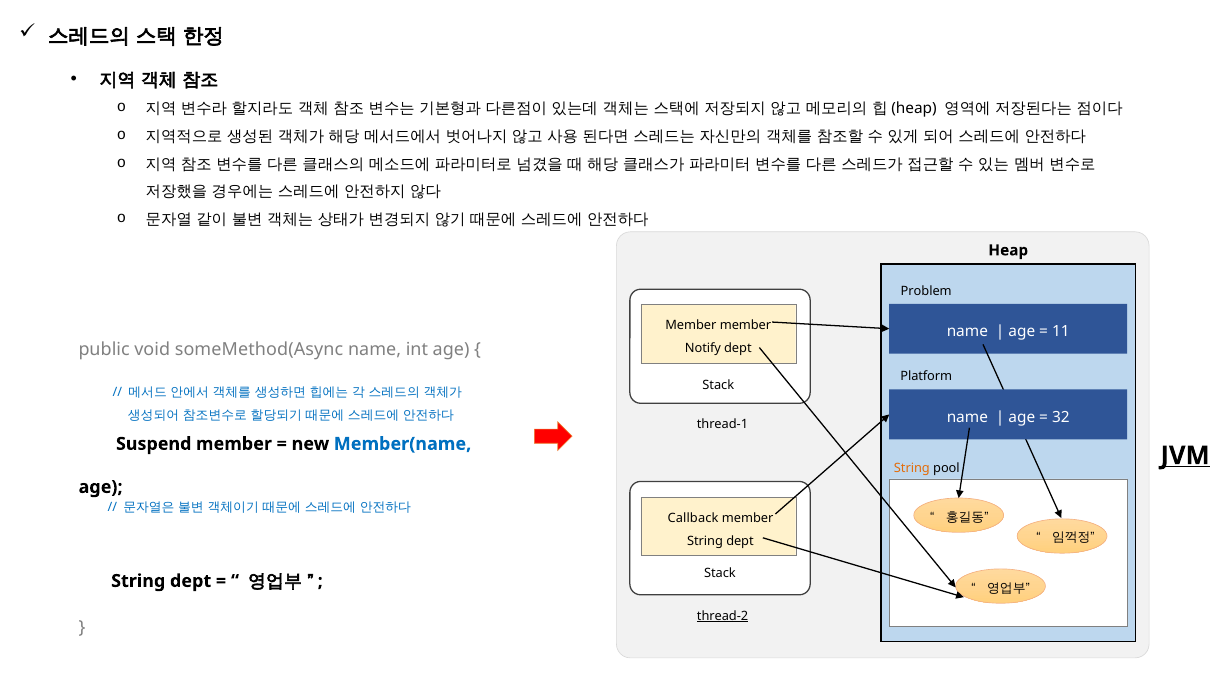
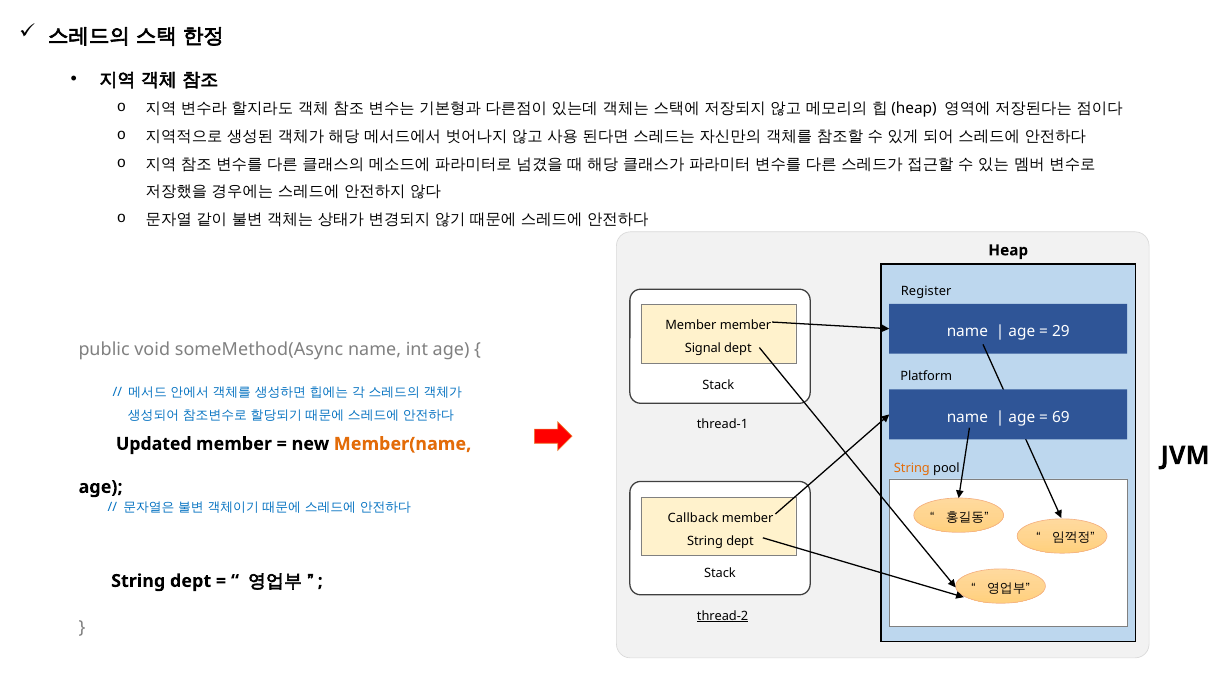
Problem: Problem -> Register (926, 291)
11: 11 -> 29 (1061, 331)
Notify: Notify -> Signal (703, 348)
32: 32 -> 69 (1061, 417)
Suspend: Suspend -> Updated (154, 444)
Member(name colour: blue -> orange (403, 444)
JVM underline: present -> none (1185, 456)
